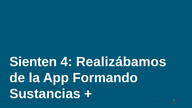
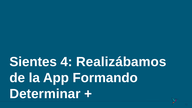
Sienten: Sienten -> Sientes (33, 62)
Sustancias: Sustancias -> Determinar (45, 94)
